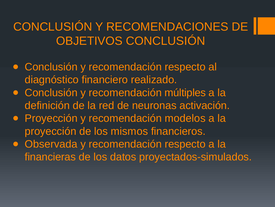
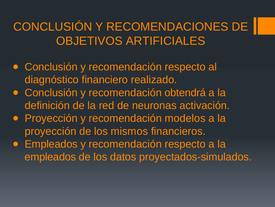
OBJETIVOS CONCLUSIÓN: CONCLUSIÓN -> ARTIFICIALES (166, 41)
múltiples: múltiples -> obtendrá (185, 92)
Observada: Observada -> Empleados (51, 144)
financieras: financieras -> empleados (50, 156)
